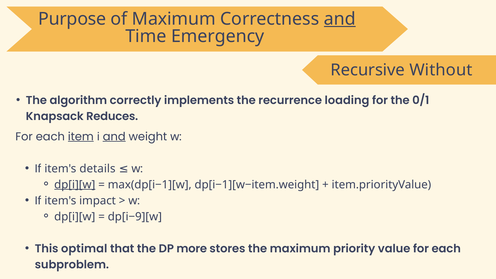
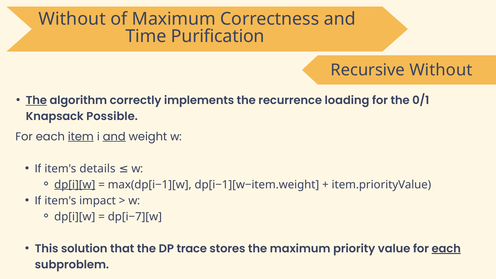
Purpose: Purpose -> Without (72, 19)
and underline: present -> none (340, 19)
Emergency: Emergency -> Purification (218, 36)
The underline: none -> present (36, 100)
Reduces: Reduces -> Possible (112, 116)
dp[i−9][w: dp[i−9][w -> dp[i−7][w (135, 217)
optimal: optimal -> solution (84, 249)
more: more -> trace (192, 249)
each underline: none -> present (446, 249)
